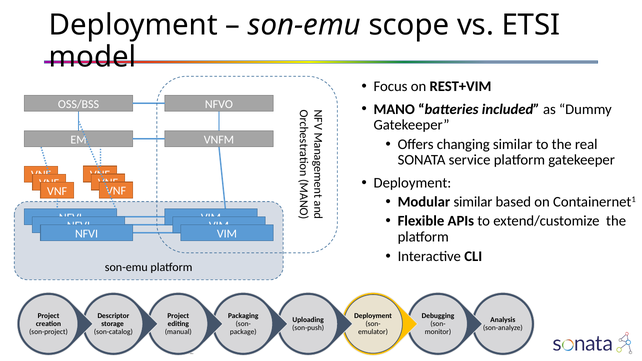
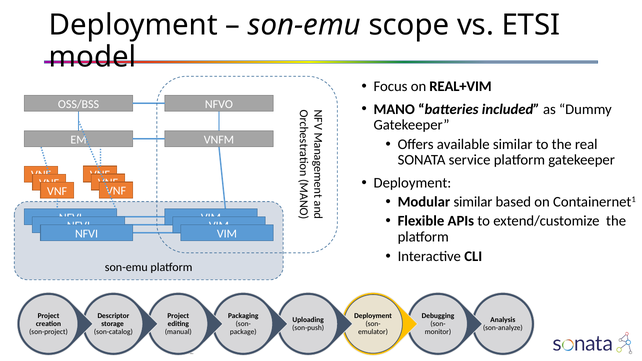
REST+VIM: REST+VIM -> REAL+VIM (461, 87)
changing: changing -> available (463, 144)
